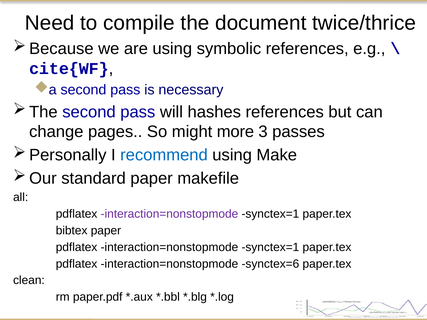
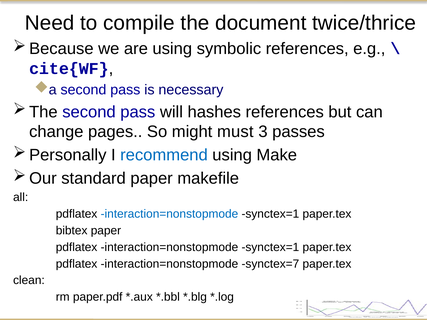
more: more -> must (235, 132)
interaction=nonstopmode colour: purple -> blue (169, 214)
synctex=6: synctex=6 -> synctex=7 (270, 264)
